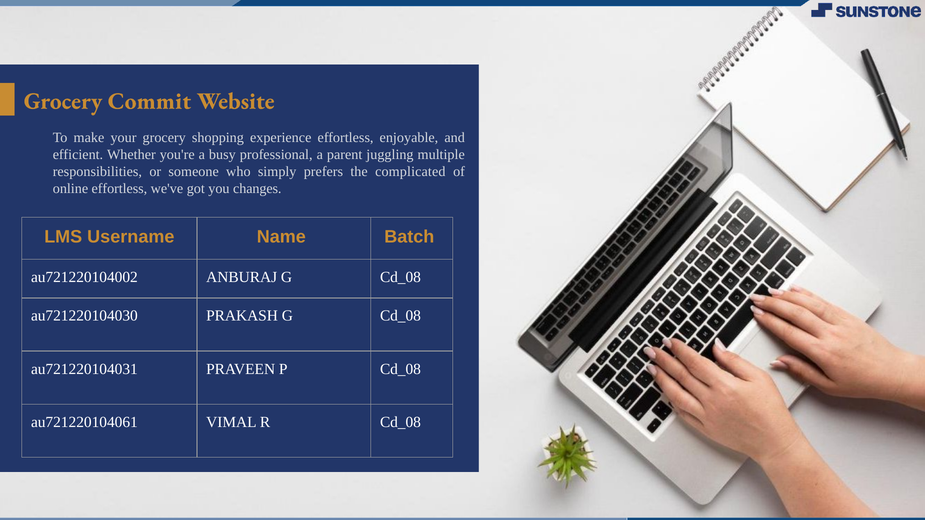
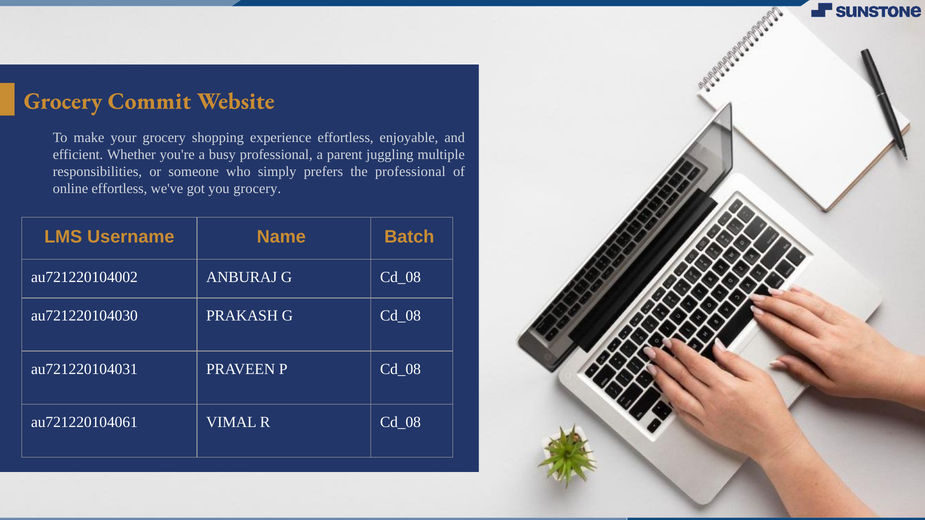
the complicated: complicated -> professional (410, 172)
you changes: changes -> grocery (257, 189)
